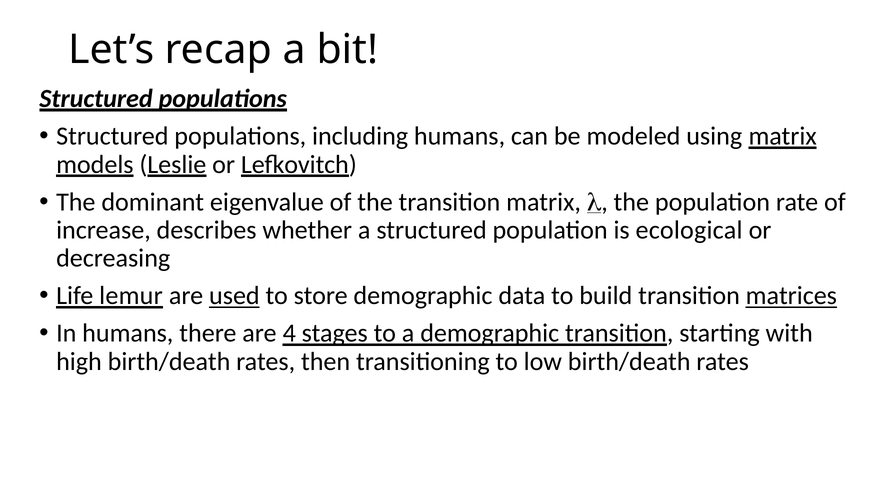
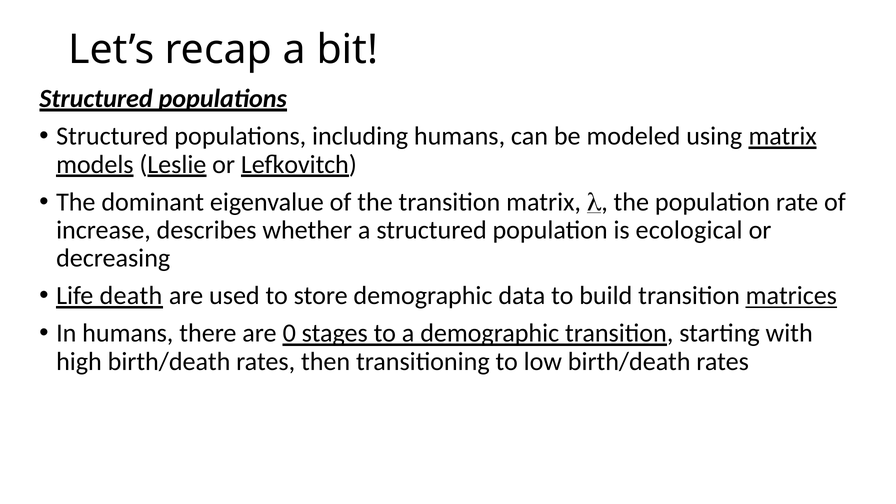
Life lemur: lemur -> death (131, 296)
used underline: present -> none (234, 296)
4: 4 -> 0 (289, 333)
